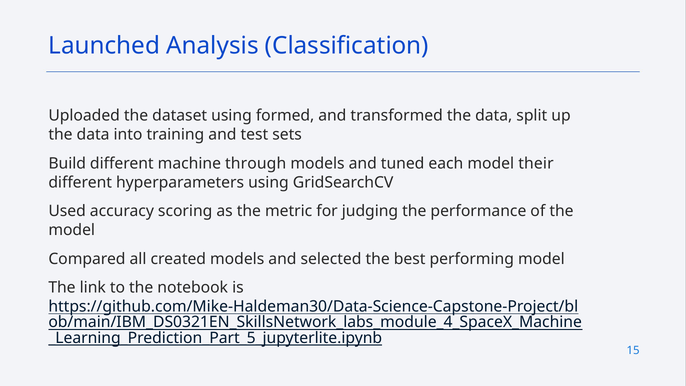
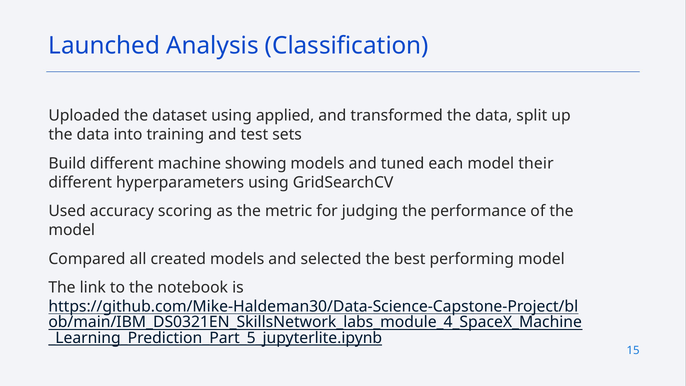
formed: formed -> applied (285, 116)
through: through -> showing (256, 163)
